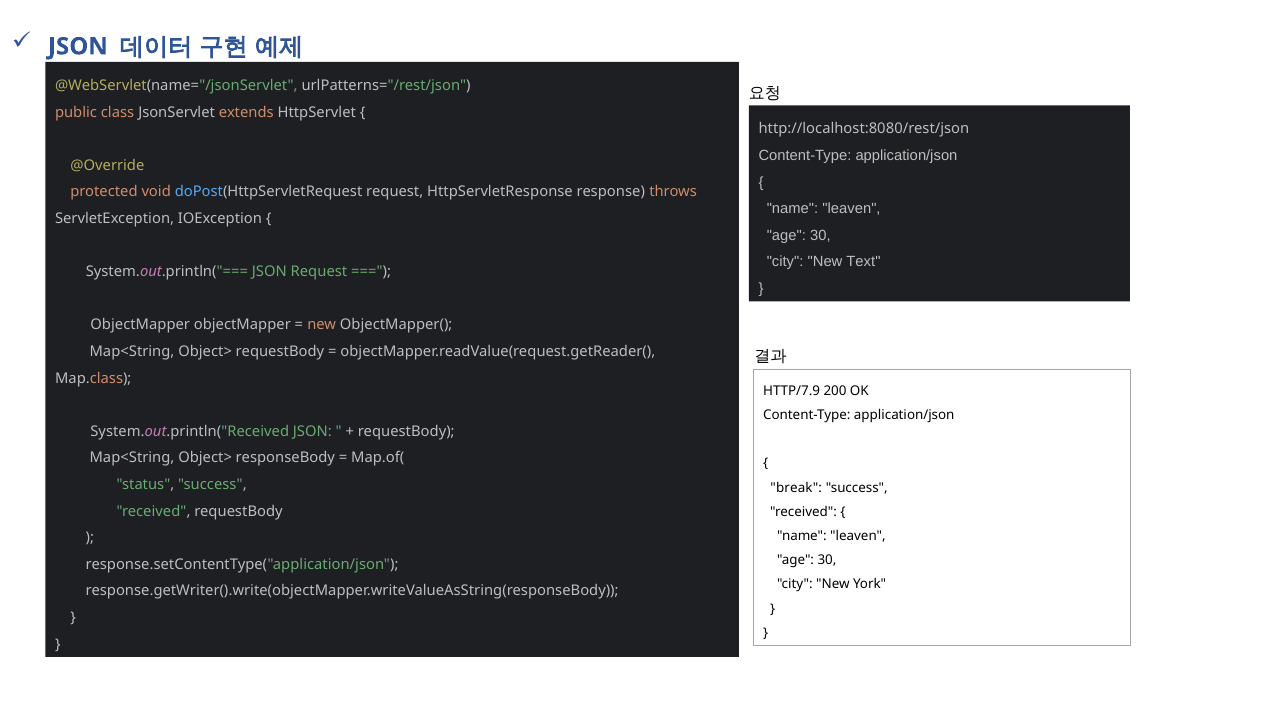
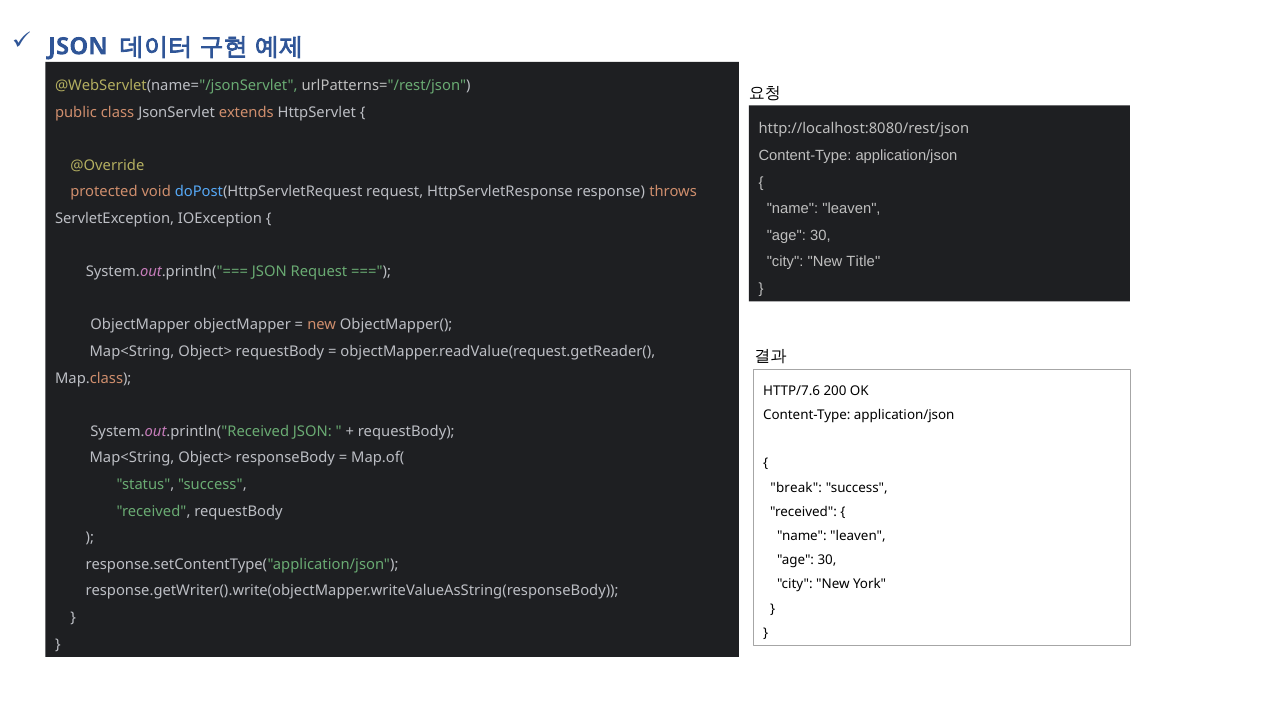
Text: Text -> Title (863, 262)
HTTP/7.9: HTTP/7.9 -> HTTP/7.6 (792, 391)
